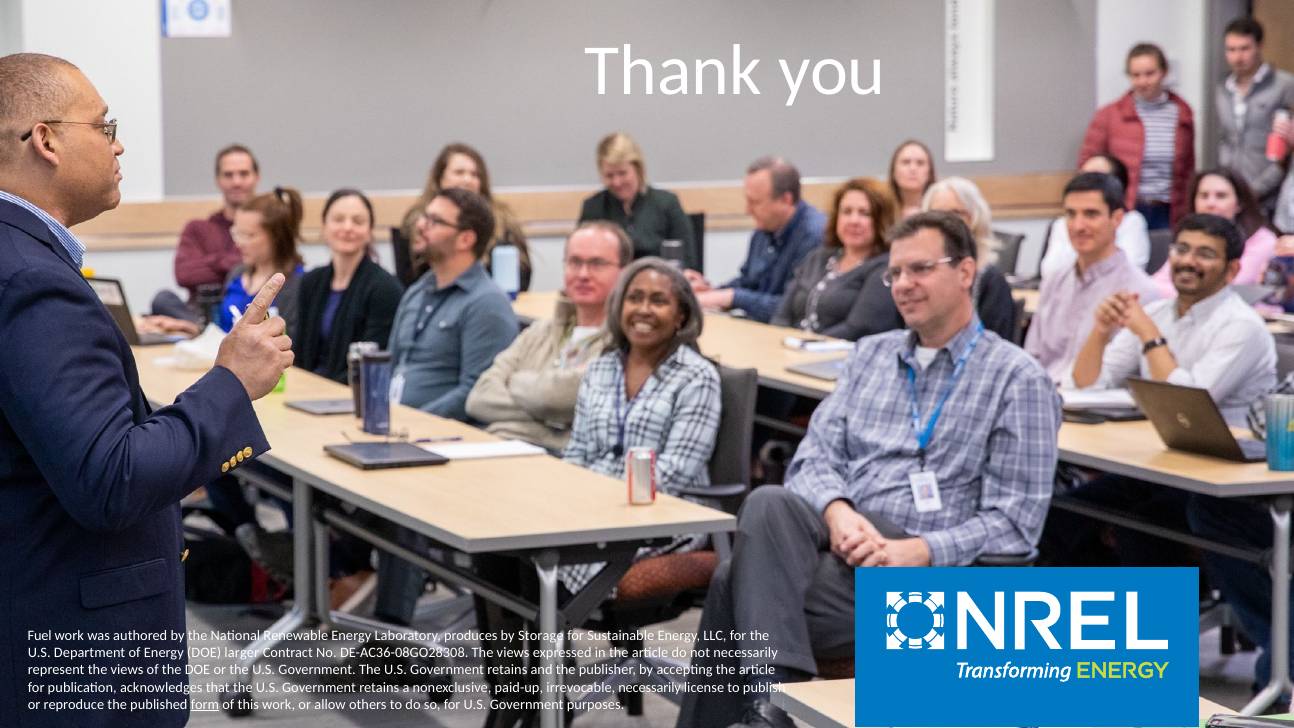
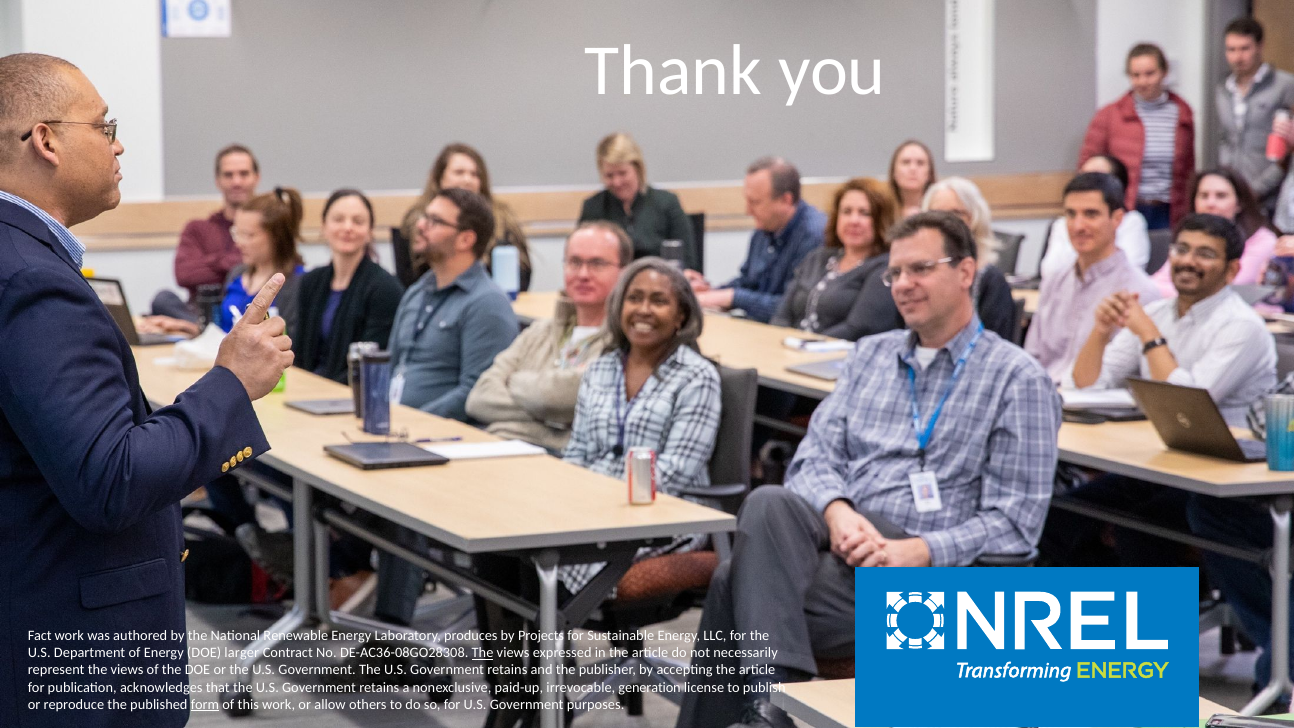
Fuel: Fuel -> Fact (40, 636)
Storage: Storage -> Projects (541, 636)
The underline: none -> present (483, 653)
irrevocable necessarily: necessarily -> generation (650, 687)
